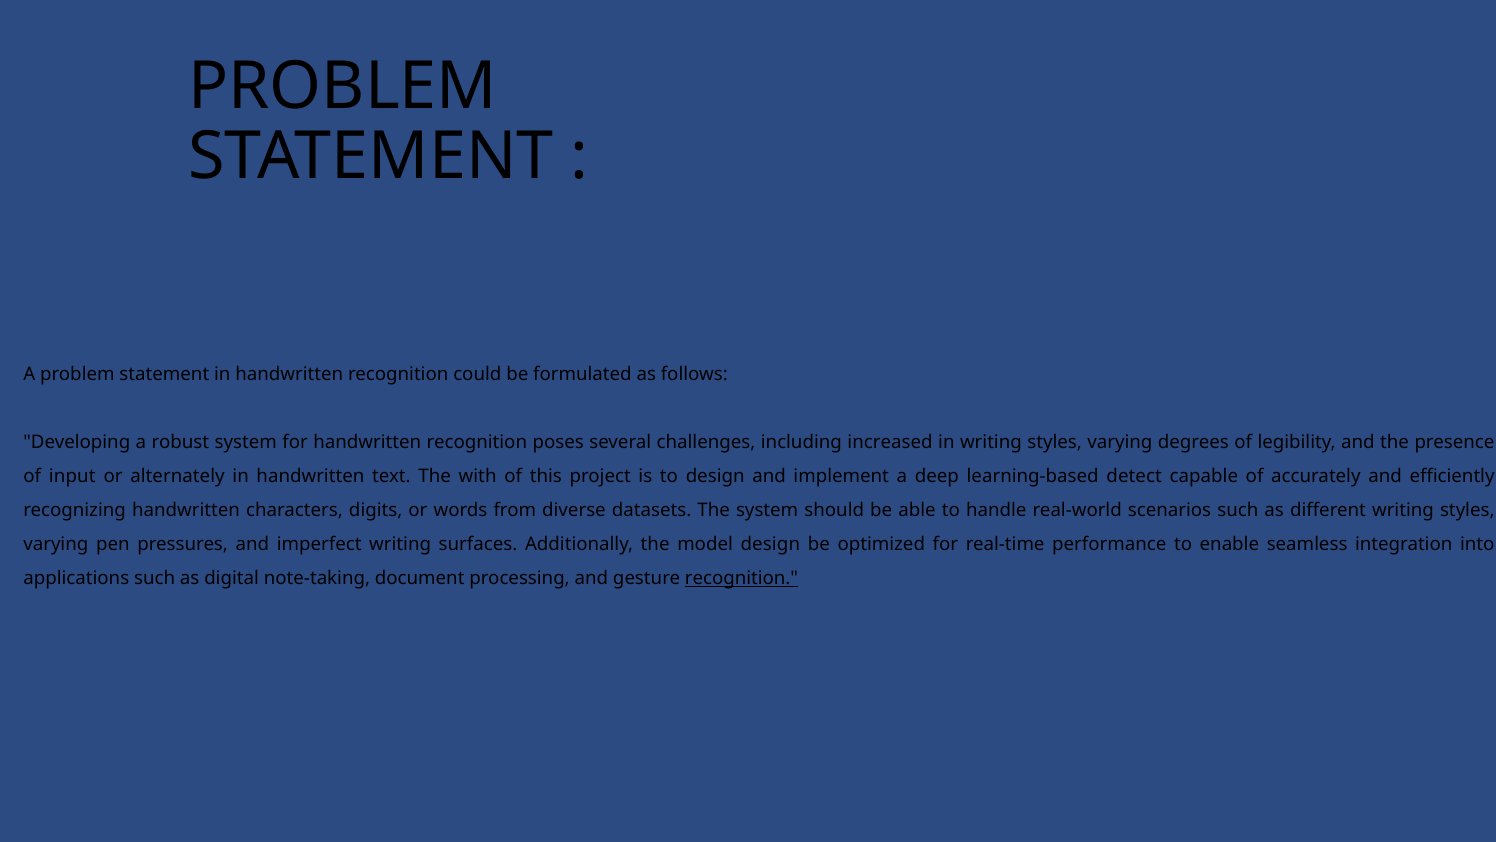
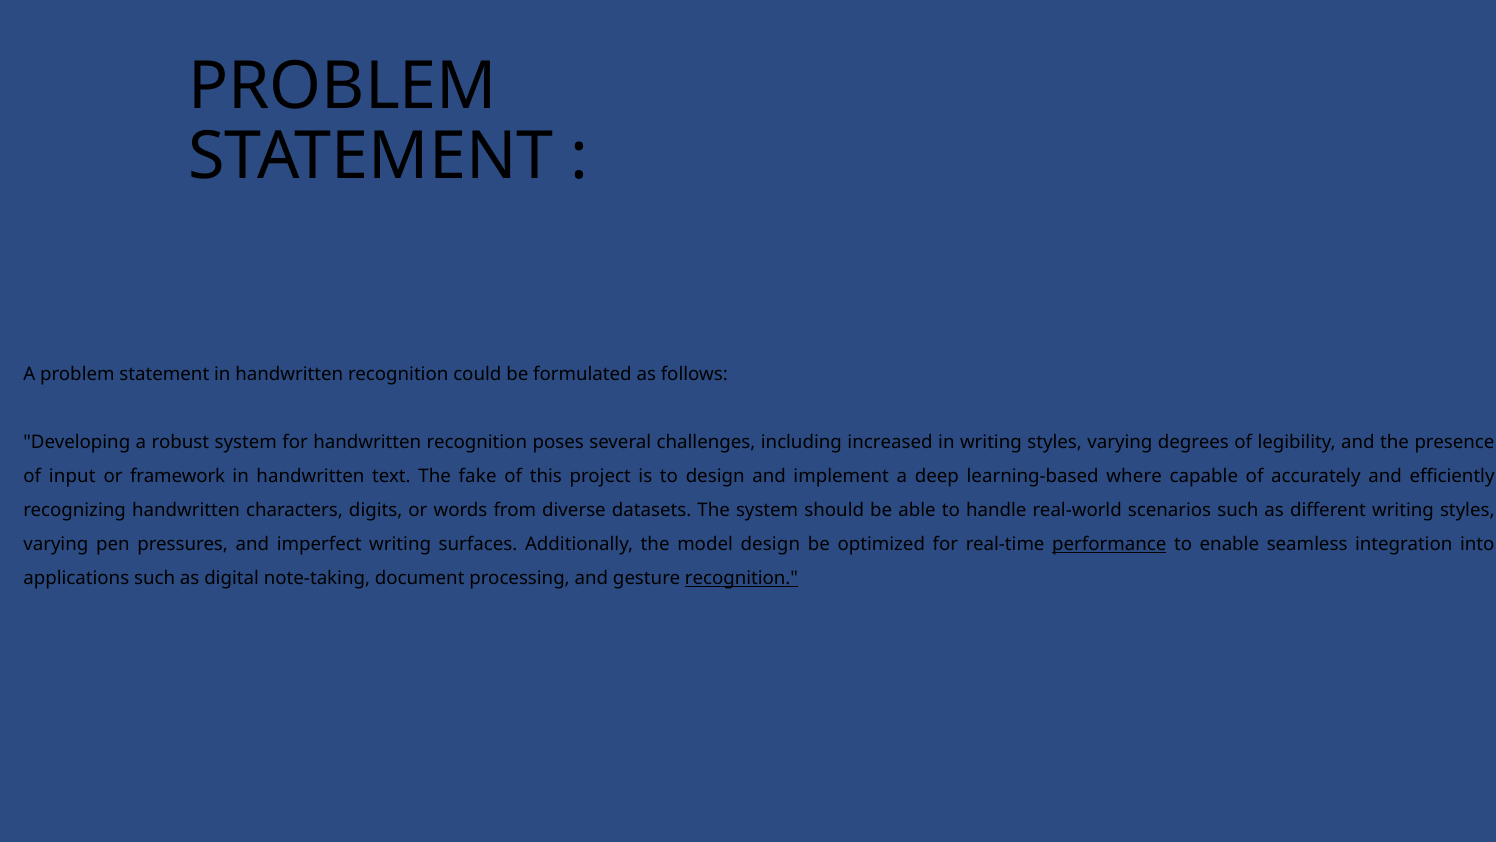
alternately: alternately -> framework (178, 476)
with: with -> fake (478, 476)
detect: detect -> where (1134, 476)
performance underline: none -> present (1109, 544)
